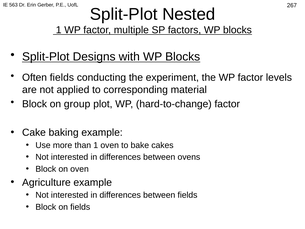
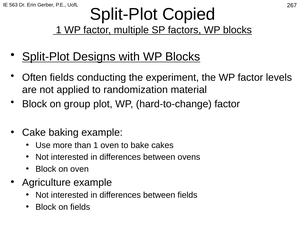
Nested: Nested -> Copied (189, 14)
corresponding: corresponding -> randomization (136, 90)
